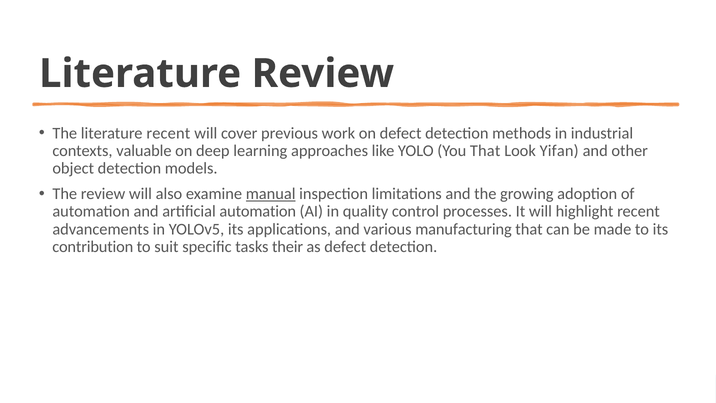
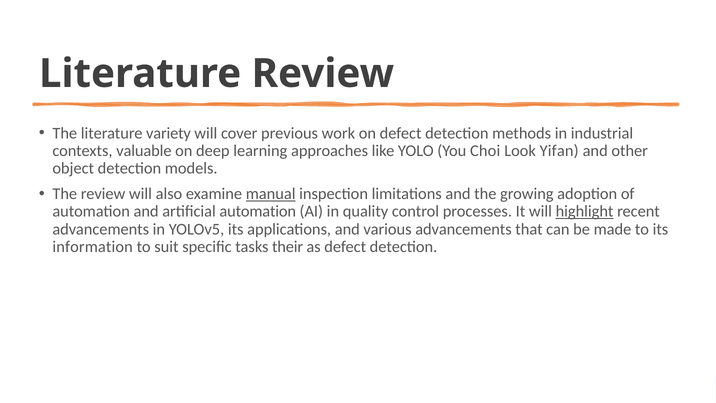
literature recent: recent -> variety (169, 133)
You That: That -> Choi (485, 151)
highlight underline: none -> present (585, 211)
various manufacturing: manufacturing -> advancements (463, 229)
contribution: contribution -> information (93, 247)
